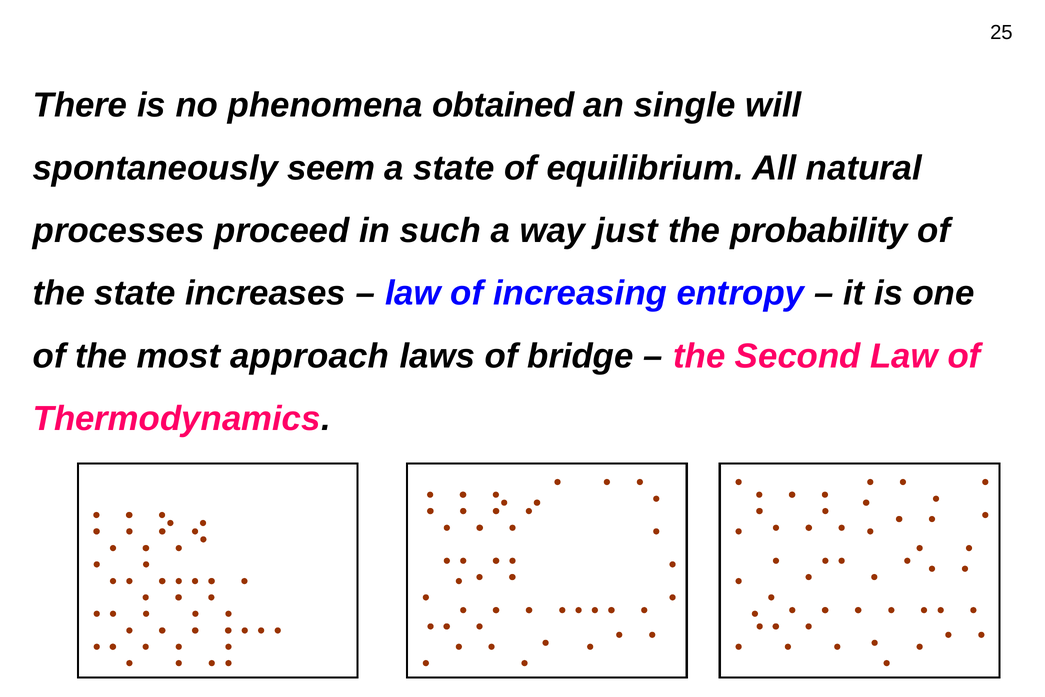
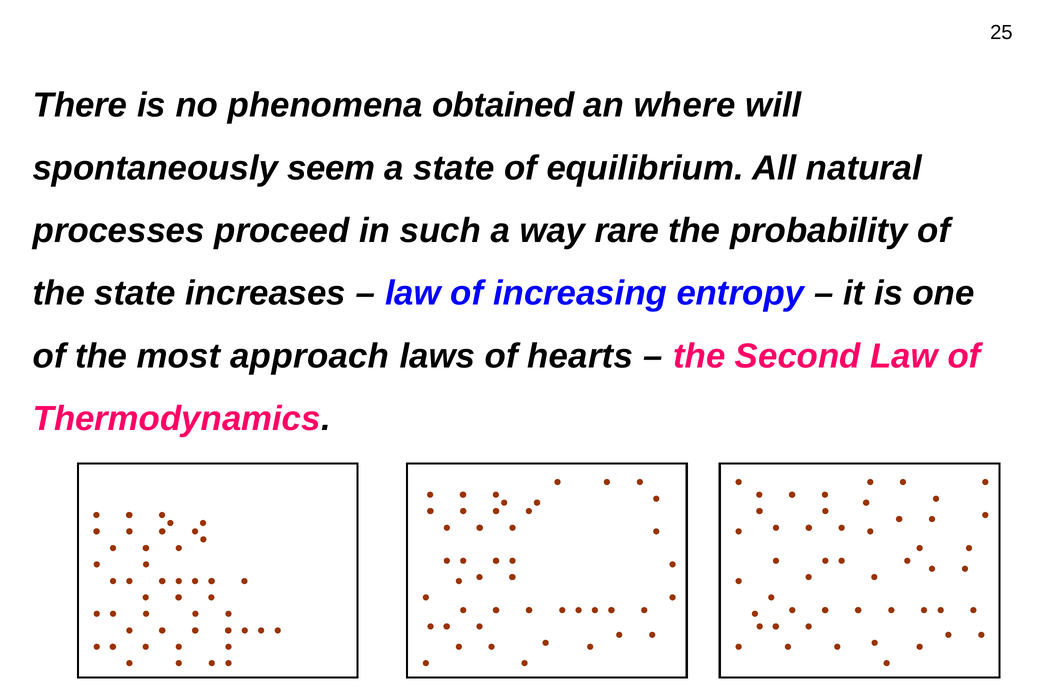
single: single -> where (685, 105)
just: just -> rare (627, 231)
bridge: bridge -> hearts (580, 356)
